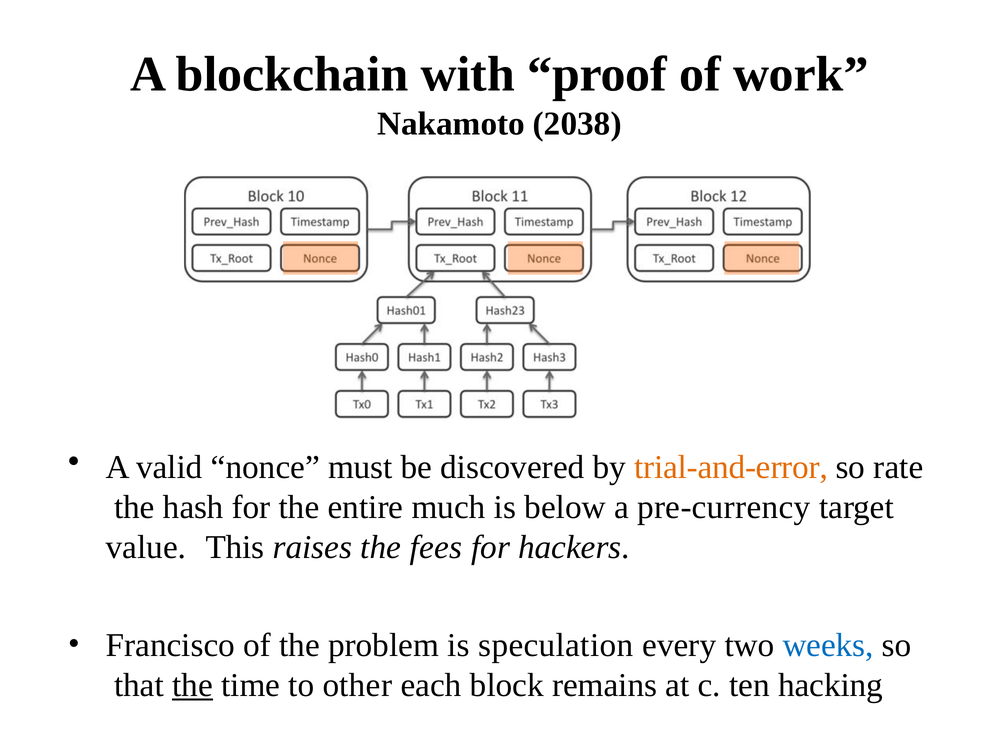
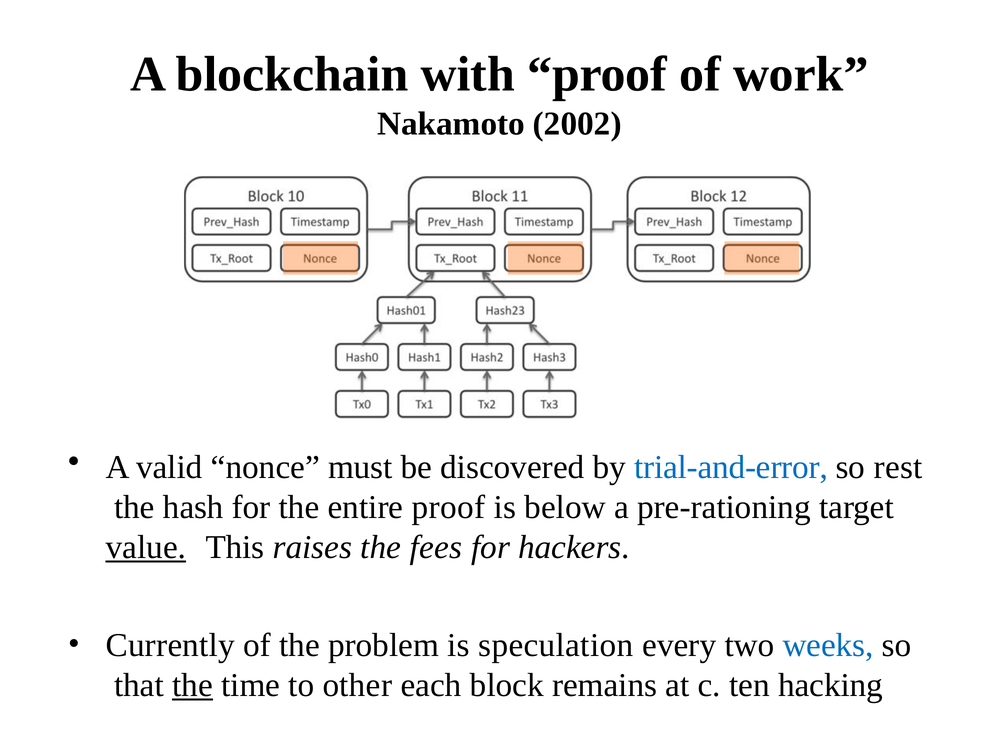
2038: 2038 -> 2002 (577, 124)
trial-and-error colour: orange -> blue (731, 467)
rate: rate -> rest (898, 467)
entire much: much -> proof (448, 507)
pre-currency: pre-currency -> pre-rationing (724, 507)
value underline: none -> present (146, 547)
Francisco: Francisco -> Currently (170, 646)
